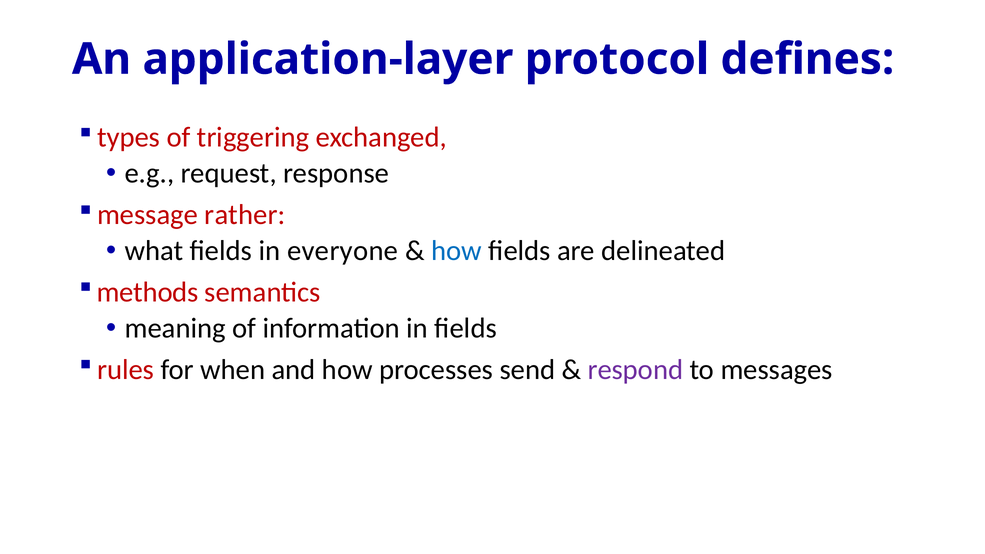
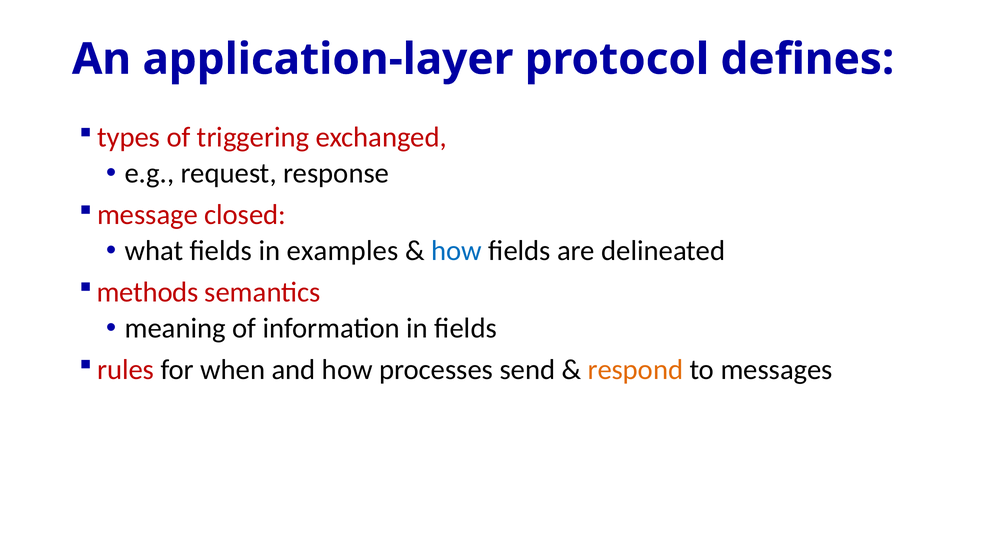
rather: rather -> closed (245, 215)
everyone: everyone -> examples (343, 251)
respond colour: purple -> orange (635, 370)
